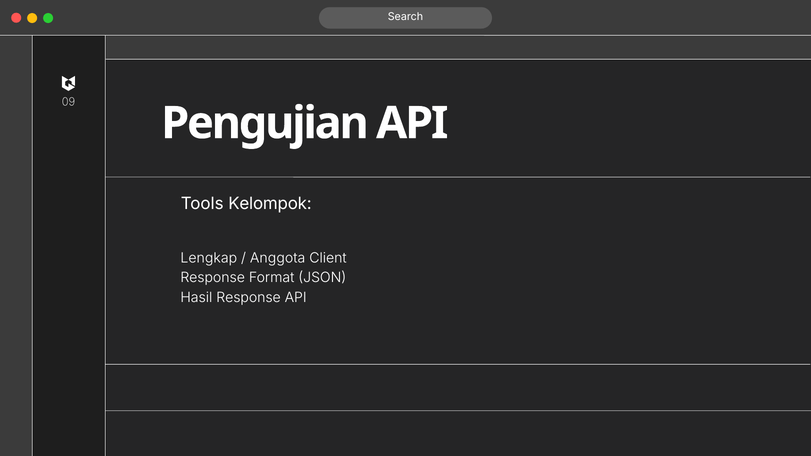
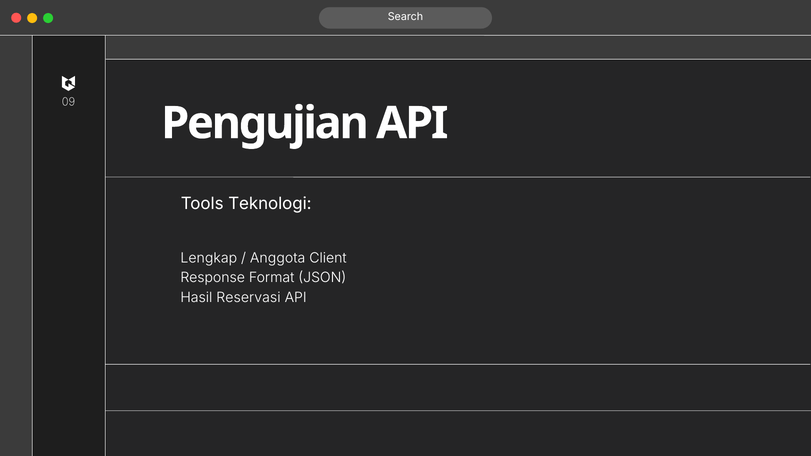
Kelompok: Kelompok -> Teknologi (270, 204)
Hasil Response: Response -> Reservasi (248, 298)
